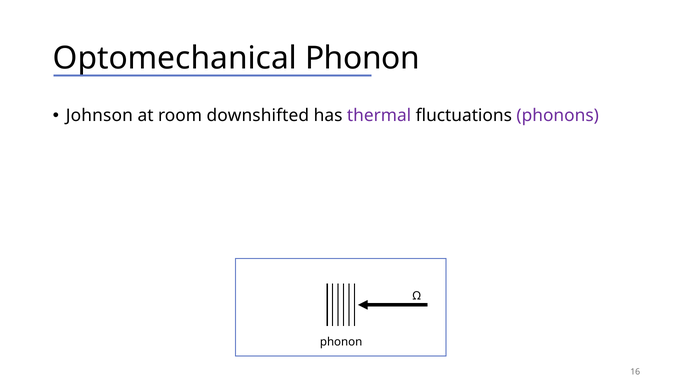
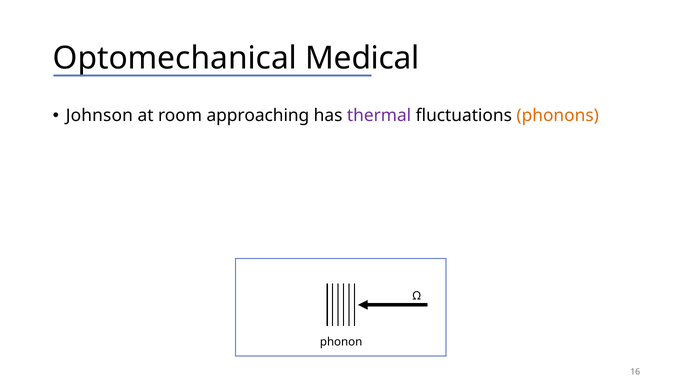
Phonon: Phonon -> Medical (363, 58)
downshifted: downshifted -> approaching (258, 116)
phonons colour: purple -> orange (558, 116)
